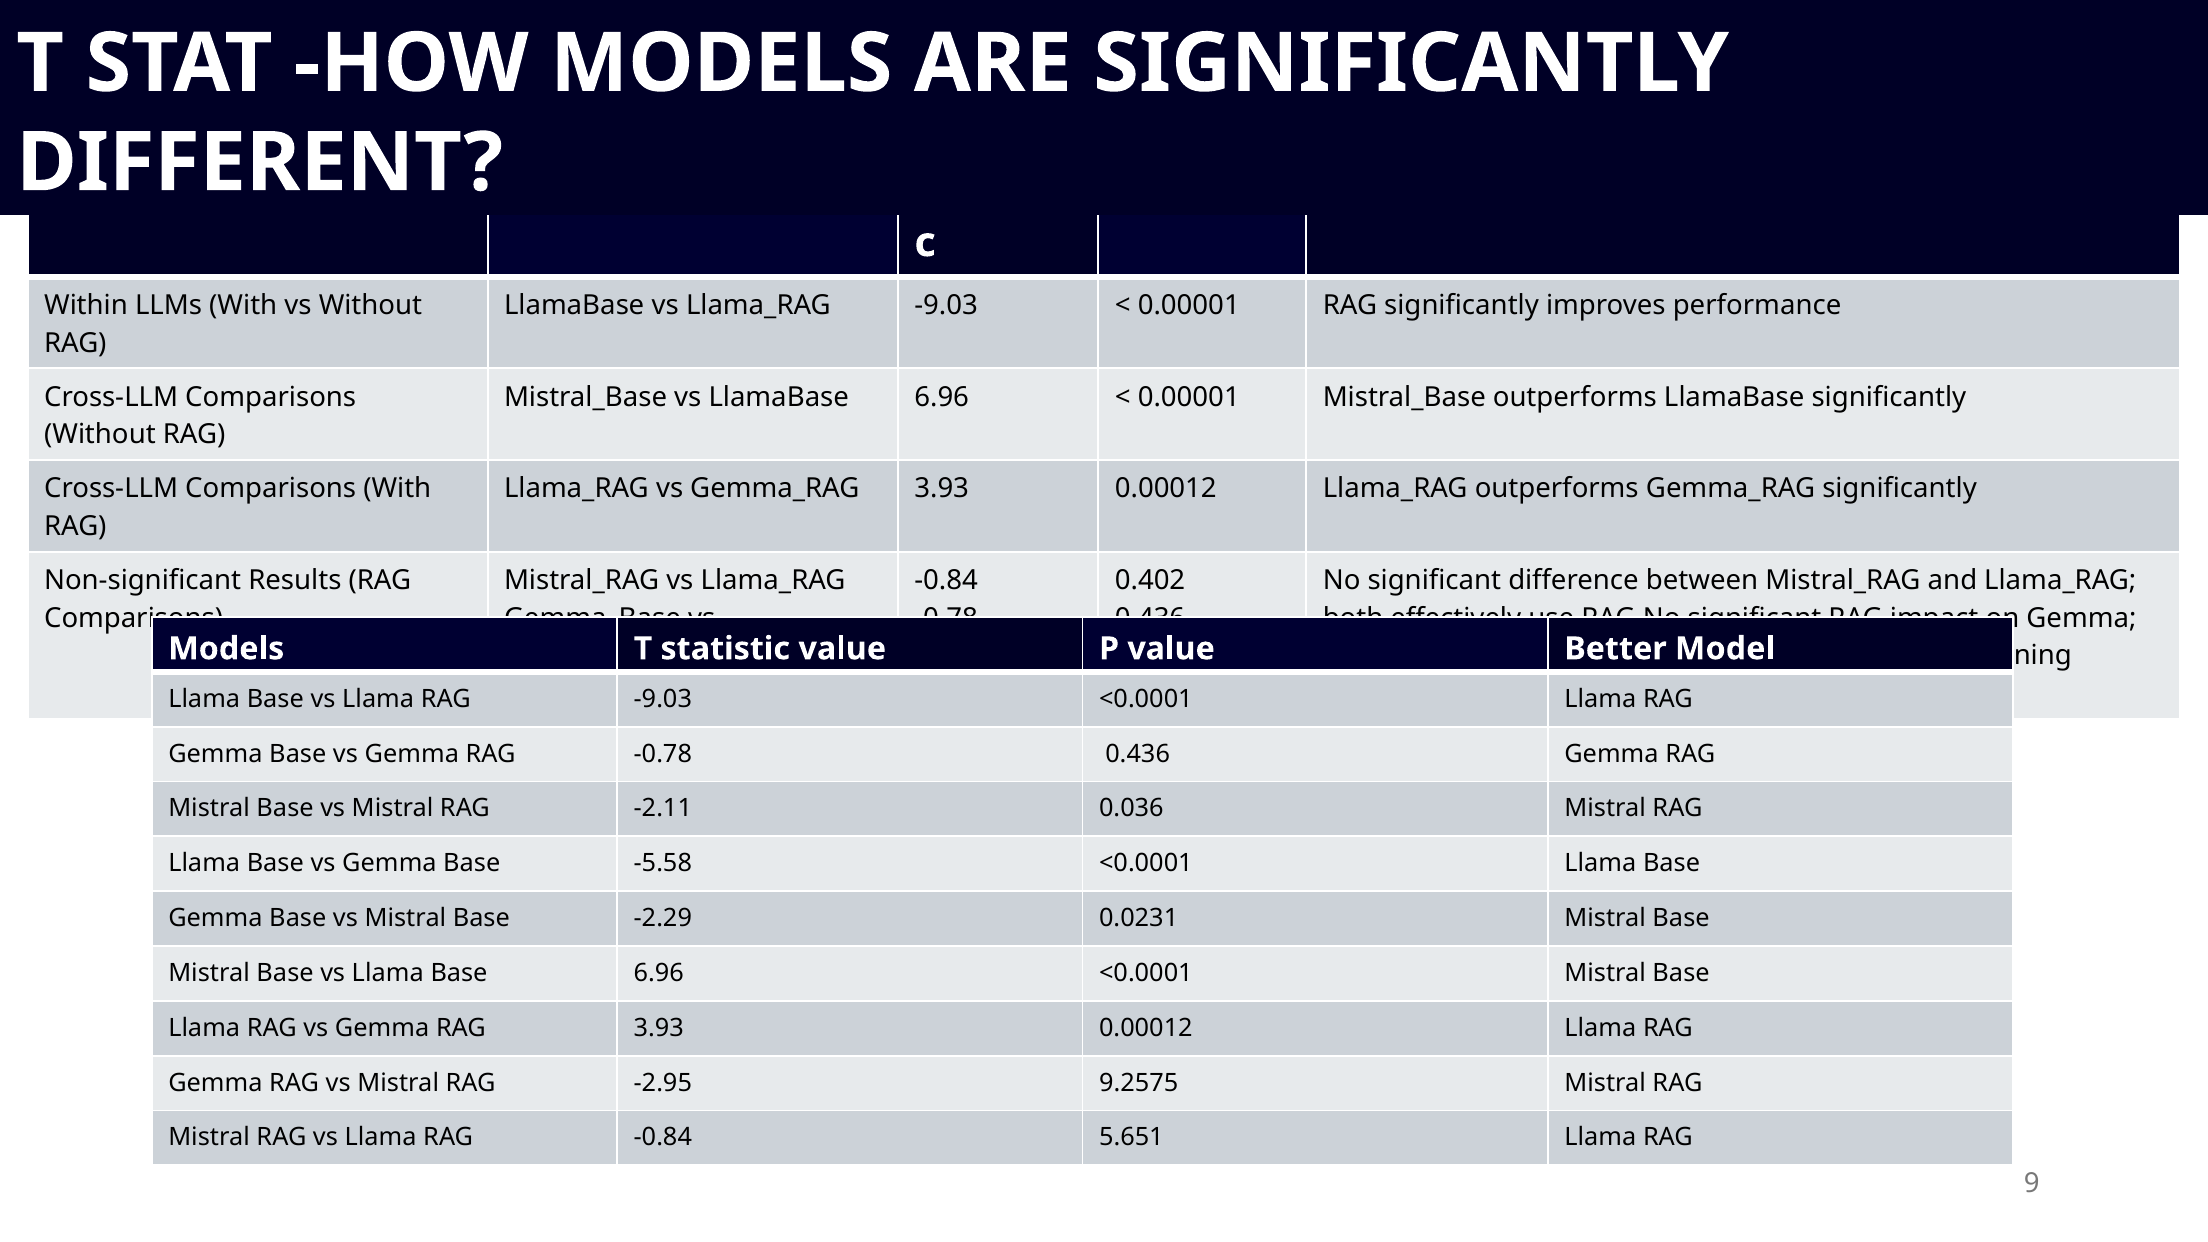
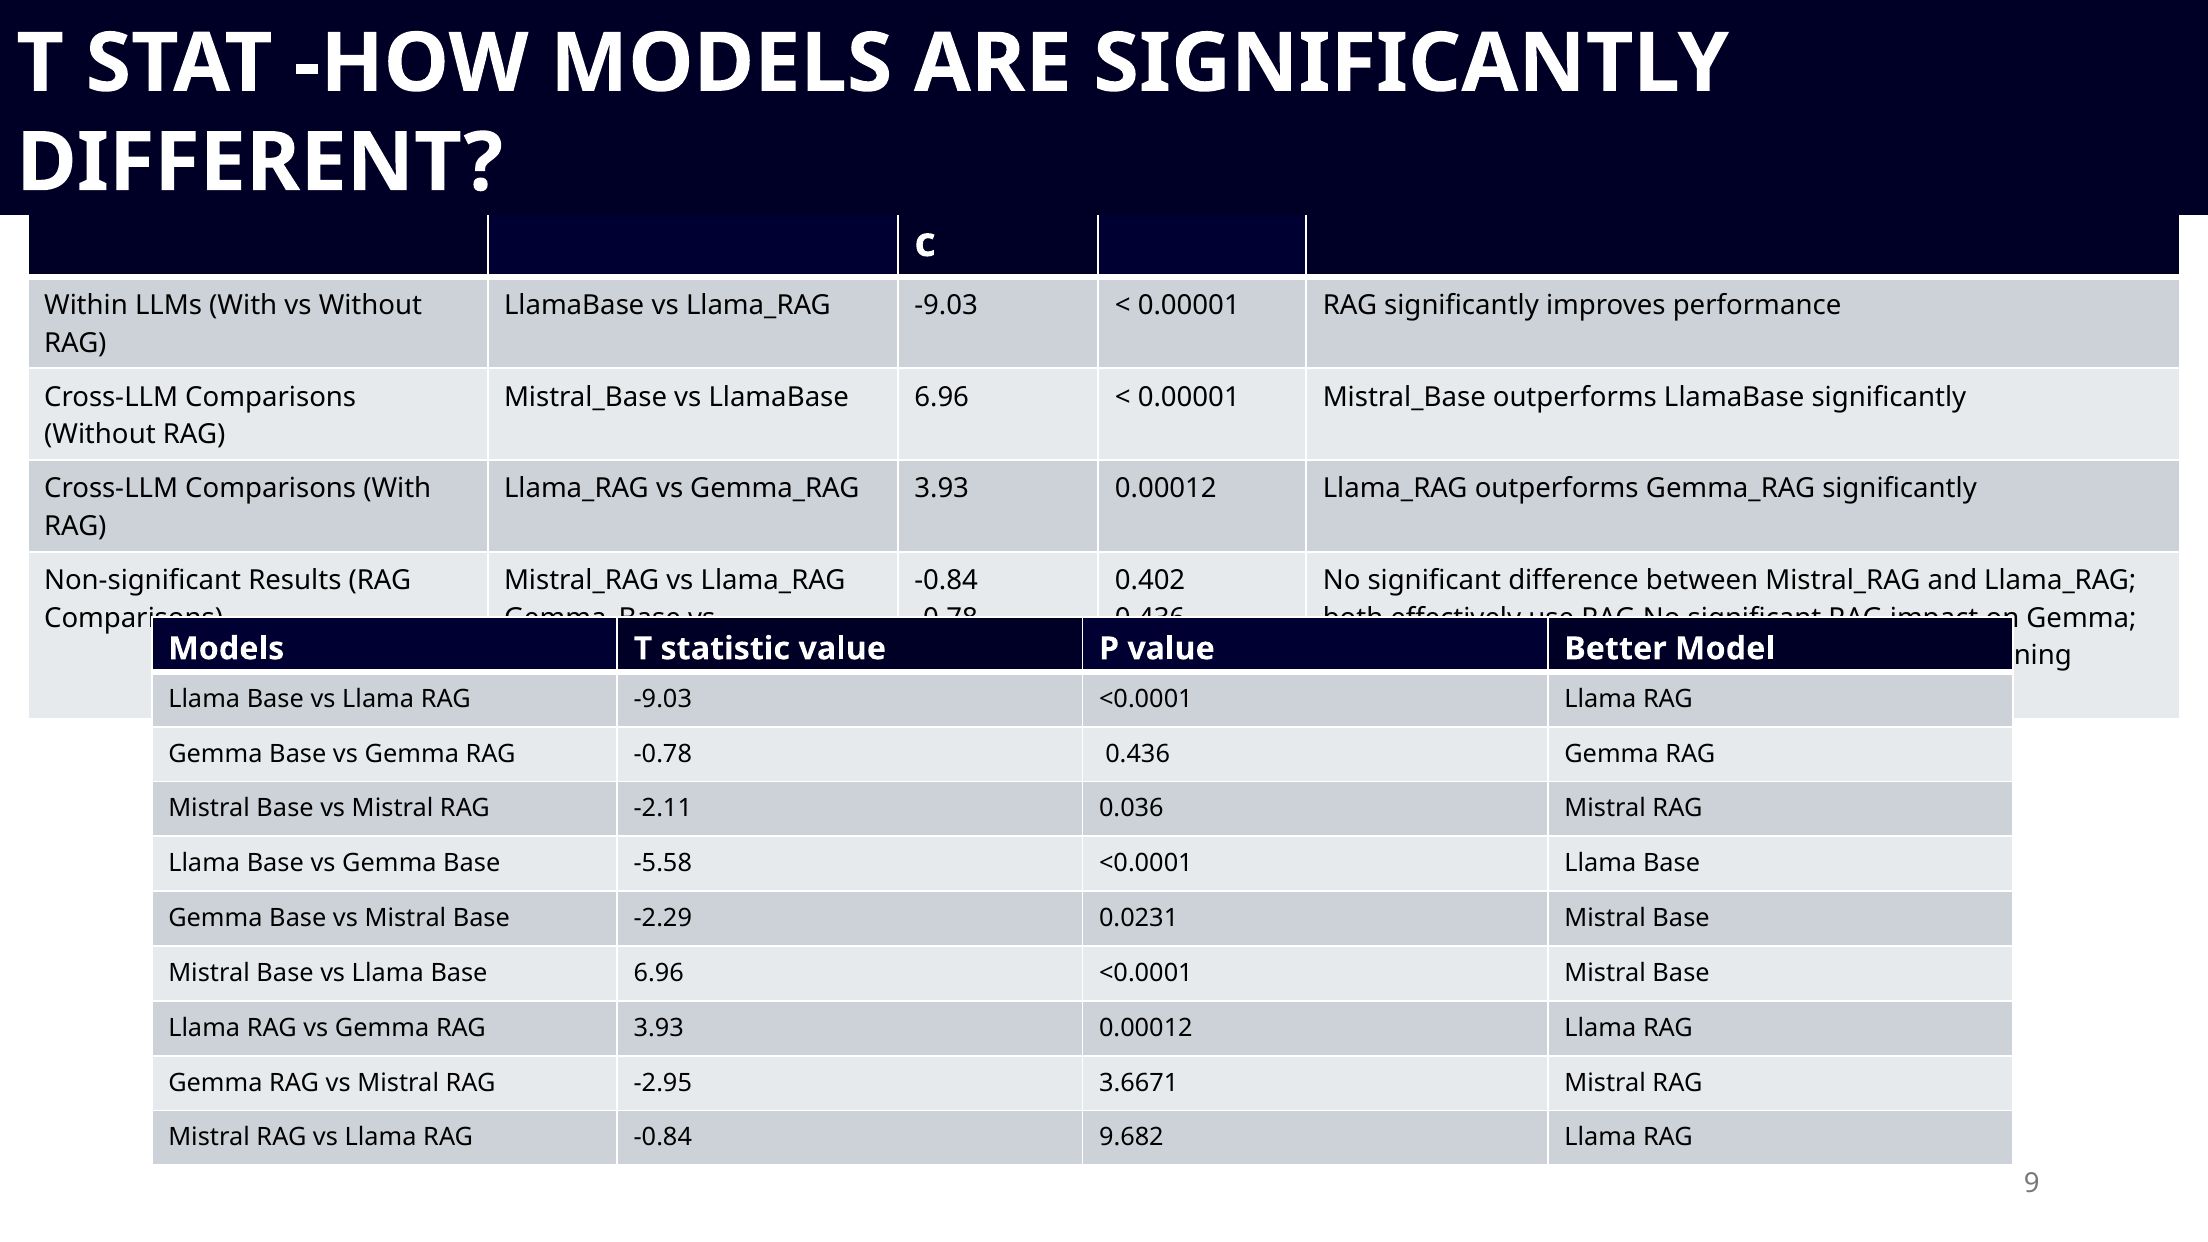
9.2575: 9.2575 -> 3.6671 (1139, 1083)
5.651: 5.651 -> 9.682 (1131, 1137)
